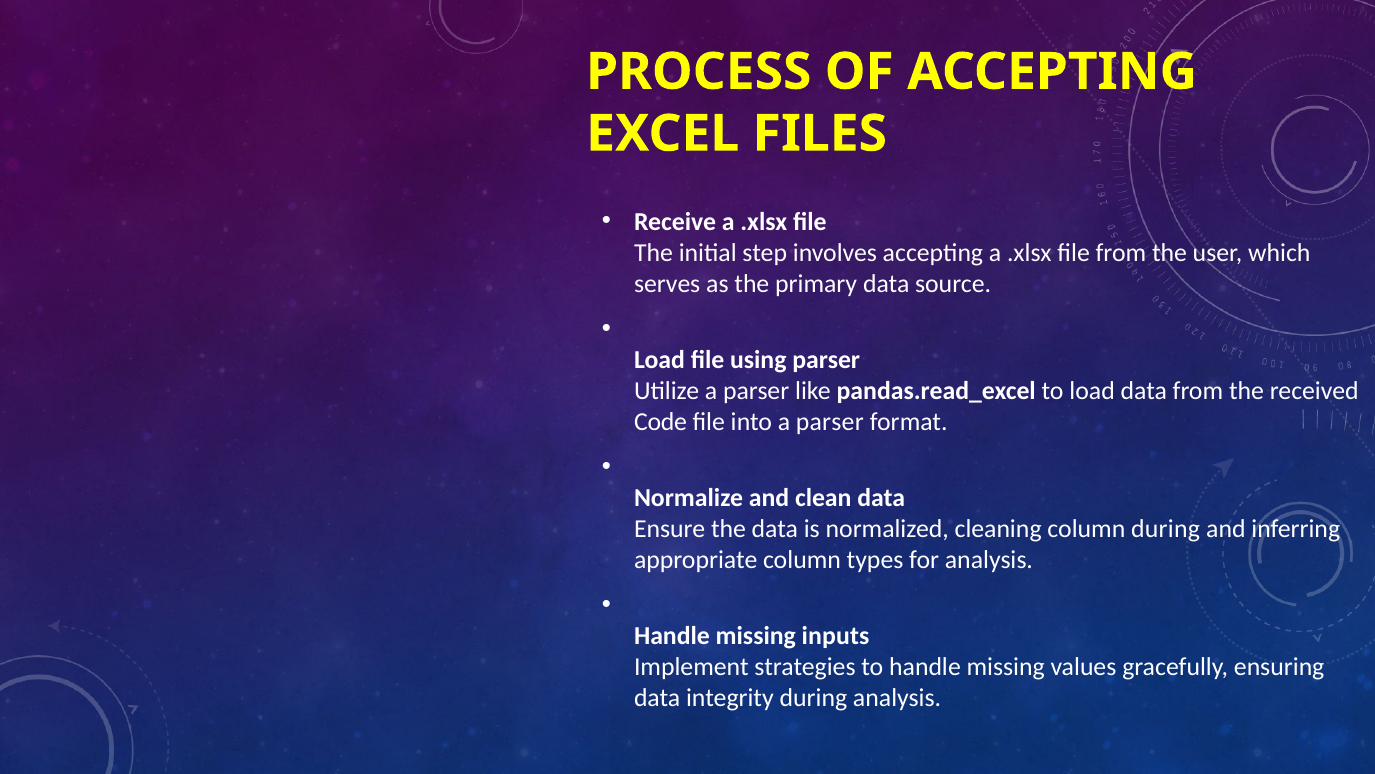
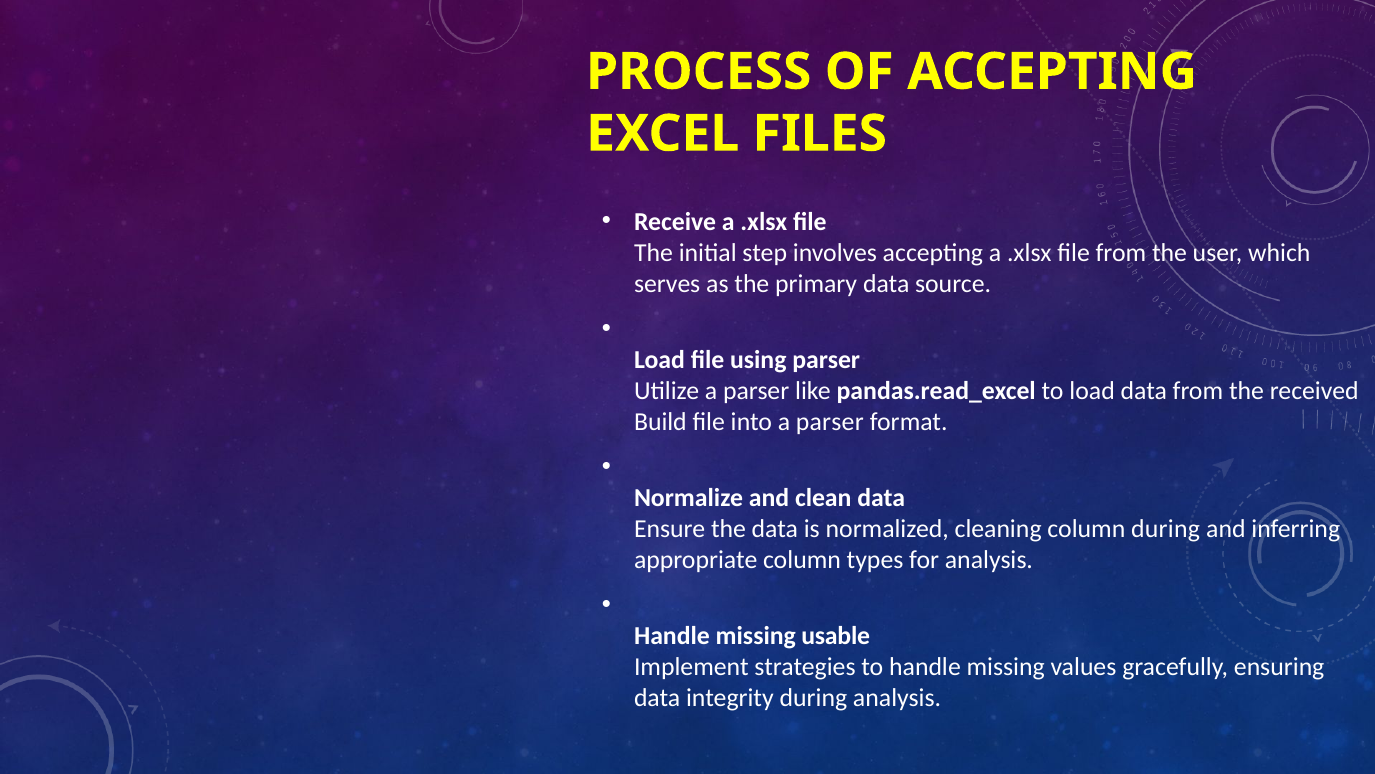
Code: Code -> Build (660, 421)
inputs: inputs -> usable (836, 636)
